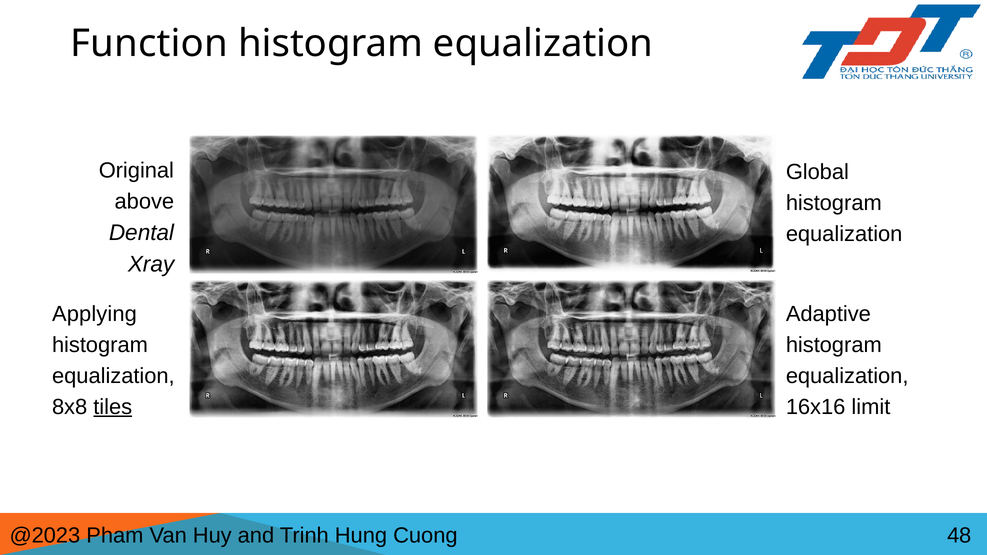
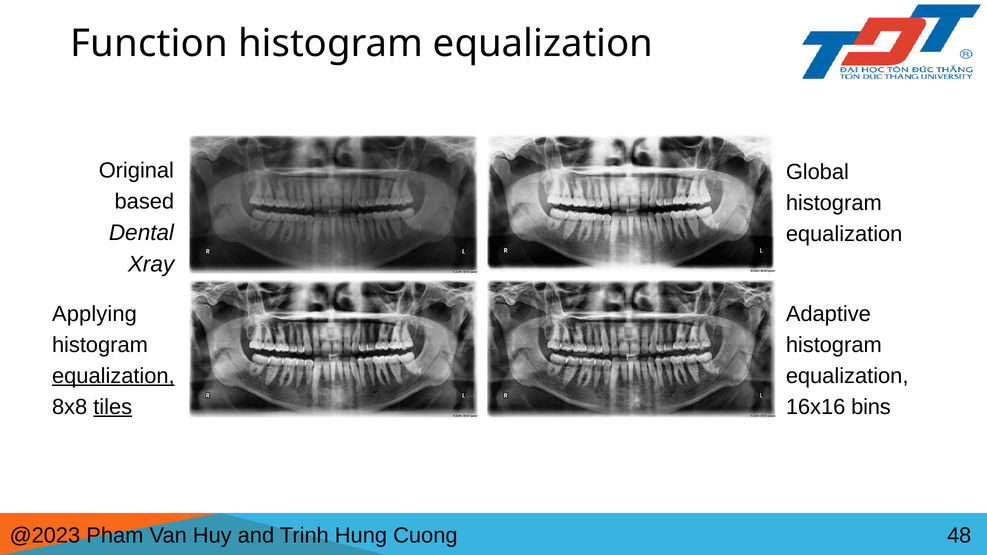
above: above -> based (144, 201)
equalization underline: none -> present (113, 376)
limit: limit -> bins (871, 407)
